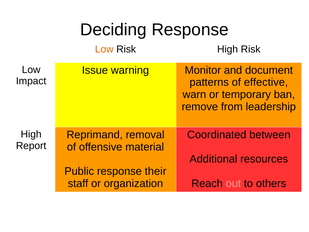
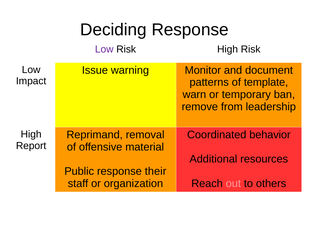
Low colour: orange -> purple (104, 49)
effective: effective -> template (266, 82)
between: between -> behavior (270, 135)
